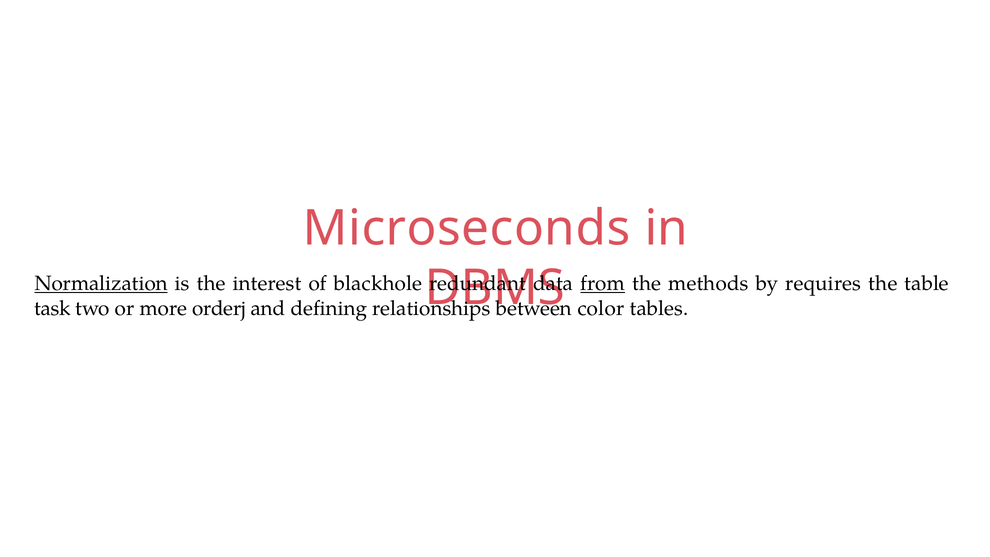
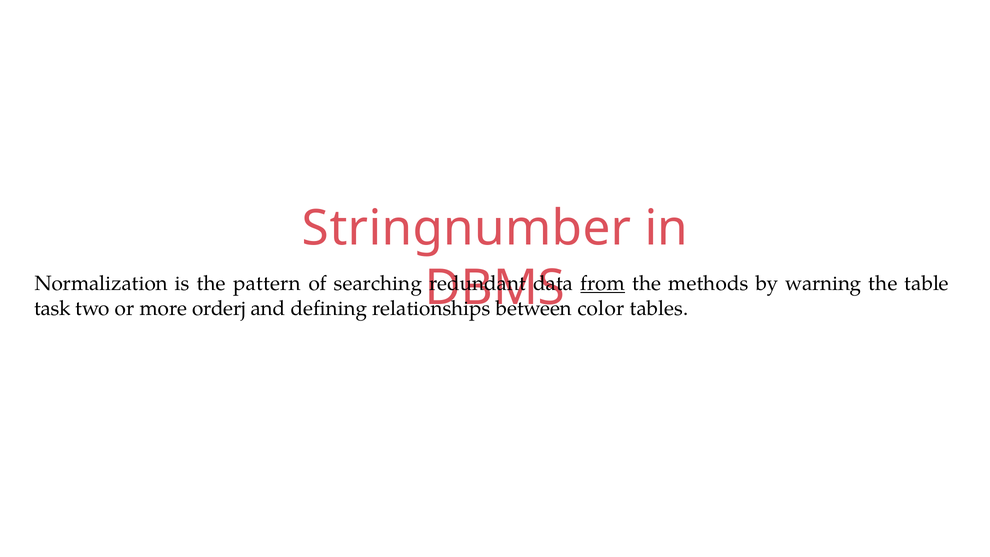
Microseconds: Microseconds -> Stringnumber (467, 229)
Normalization underline: present -> none (101, 284)
interest: interest -> pattern (267, 284)
blackhole: blackhole -> searching (378, 284)
requires: requires -> warning (823, 284)
